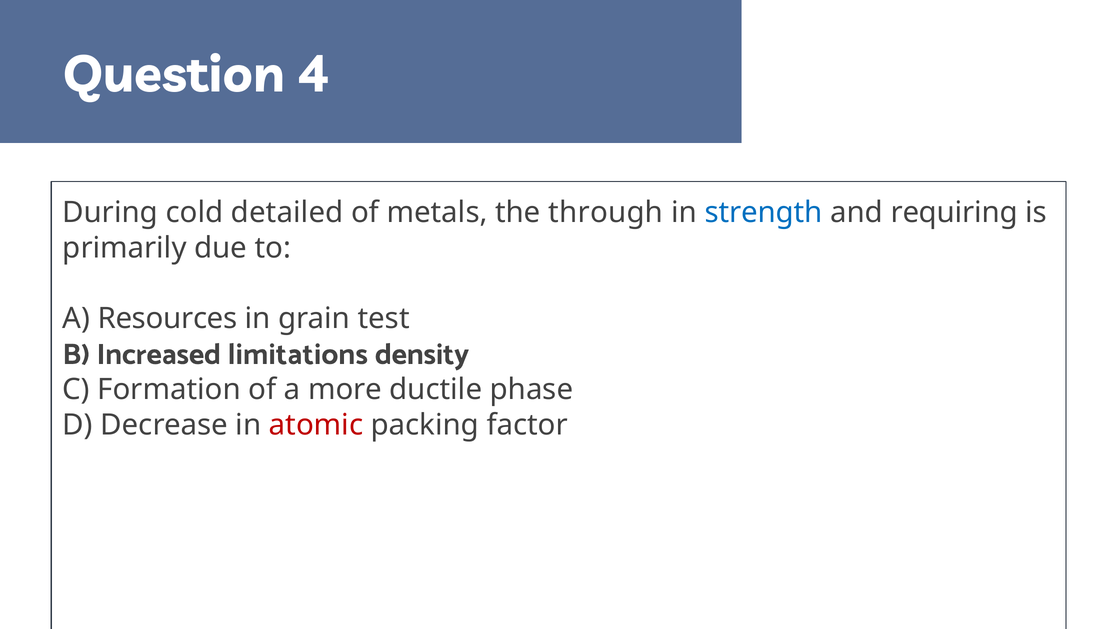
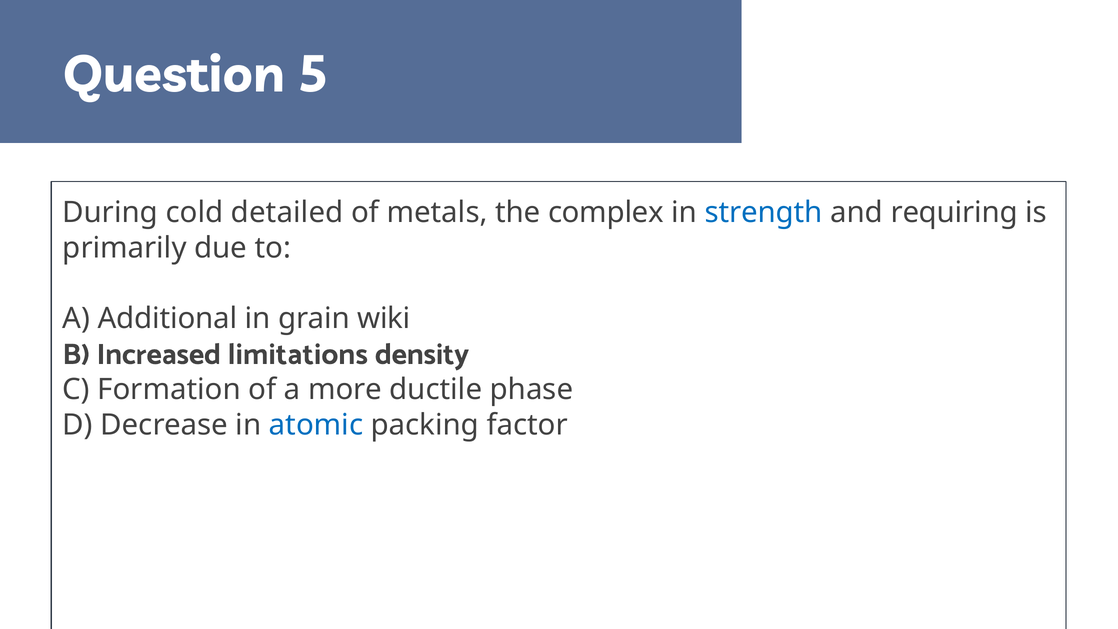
4: 4 -> 5 (313, 75)
through: through -> complex (606, 213)
Resources: Resources -> Additional (167, 319)
test: test -> wiki (384, 319)
atomic colour: red -> blue (316, 425)
